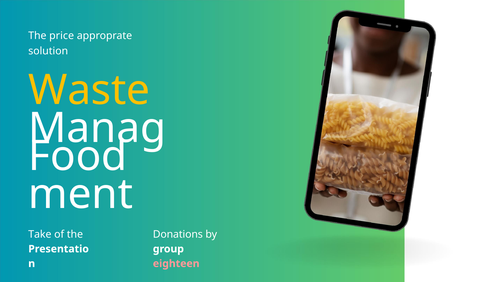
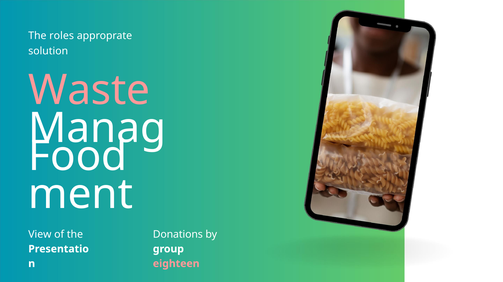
price: price -> roles (62, 36)
Waste colour: yellow -> pink (89, 91)
Take: Take -> View (40, 235)
